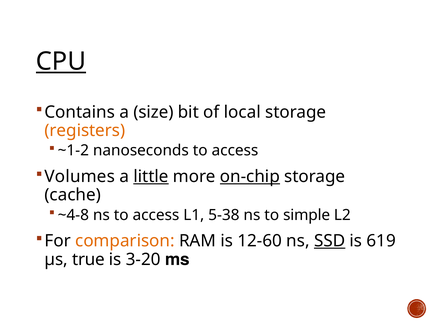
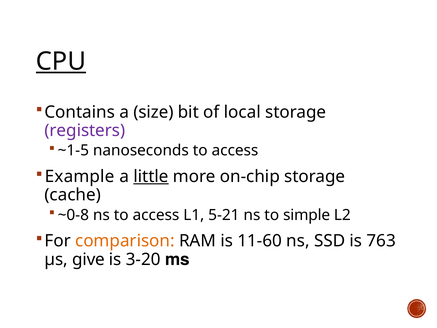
registers colour: orange -> purple (85, 130)
~1-2: ~1-2 -> ~1-5 (73, 150)
Volumes: Volumes -> Example (80, 176)
on-chip underline: present -> none (250, 176)
~4-8: ~4-8 -> ~0-8 (73, 215)
5-38: 5-38 -> 5-21 (224, 215)
12-60: 12-60 -> 11-60 (260, 241)
SSD underline: present -> none (330, 241)
619: 619 -> 763 (381, 241)
true: true -> give (88, 259)
